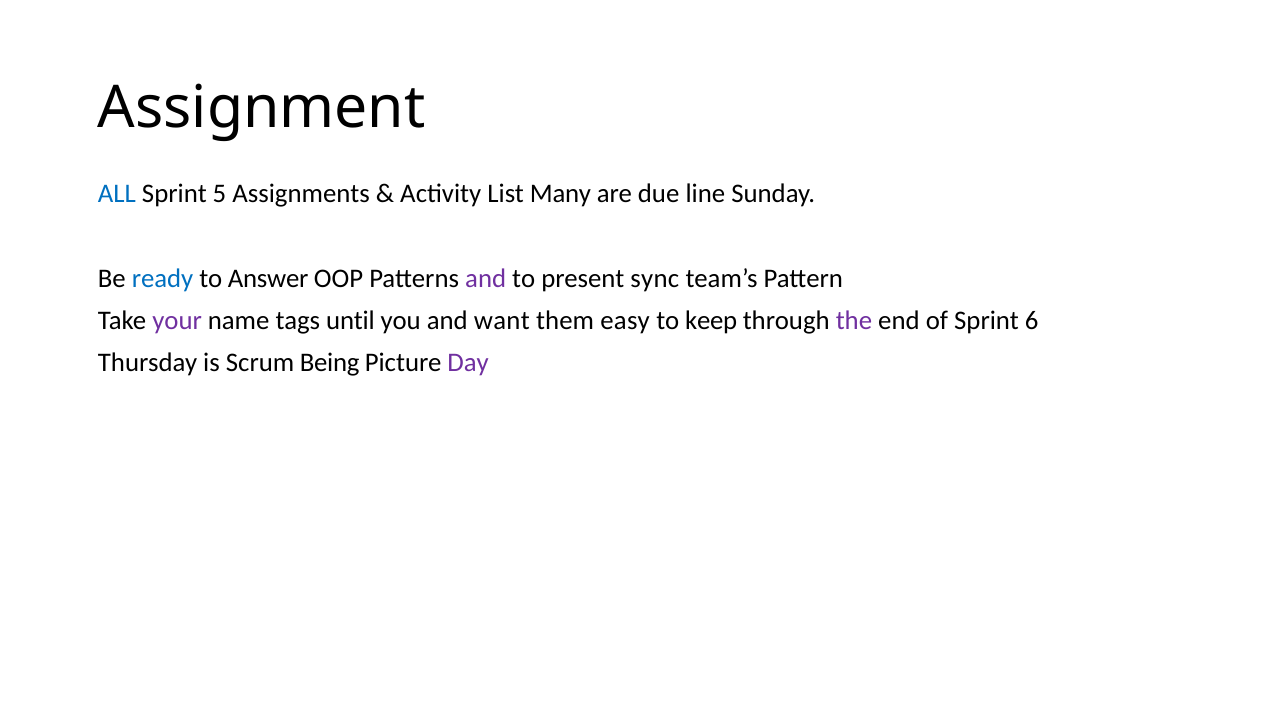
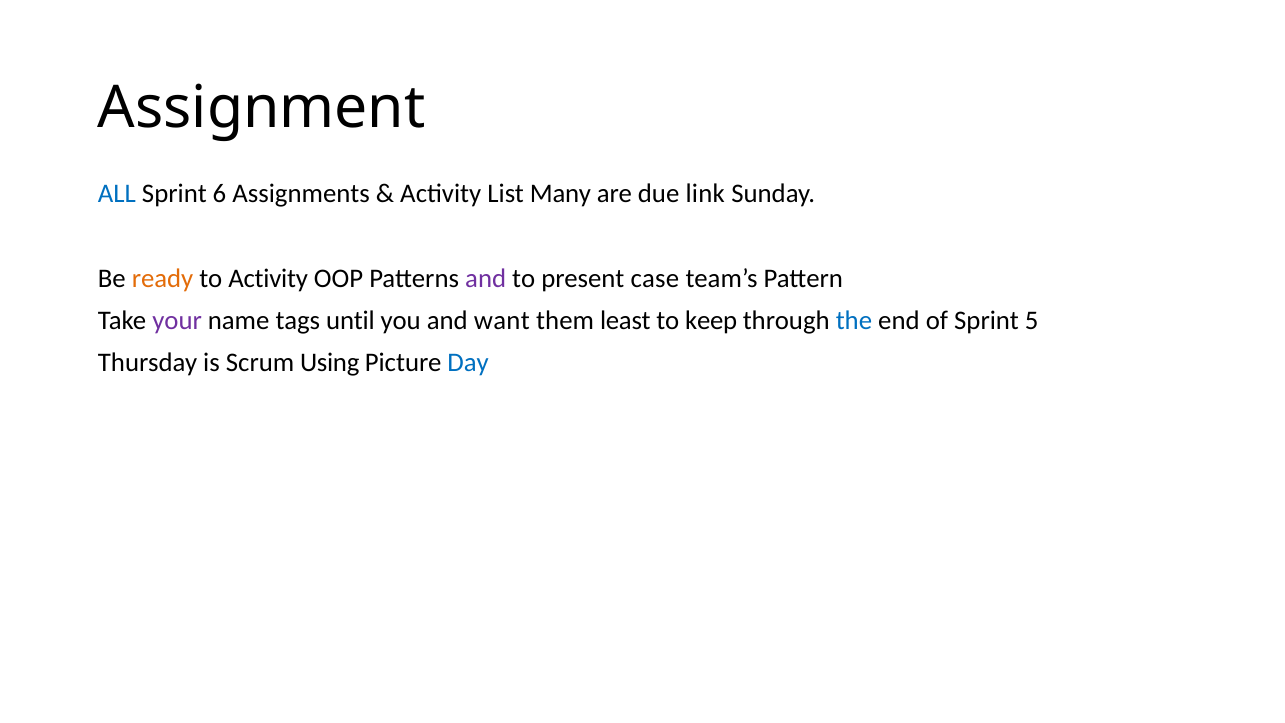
5: 5 -> 6 (220, 194)
line: line -> link (705, 194)
ready colour: blue -> orange (163, 278)
to Answer: Answer -> Activity (268, 278)
sync: sync -> case (655, 278)
easy: easy -> least (625, 321)
the colour: purple -> blue (854, 321)
6: 6 -> 5 (1032, 321)
Being: Being -> Using (330, 363)
Day colour: purple -> blue (468, 363)
